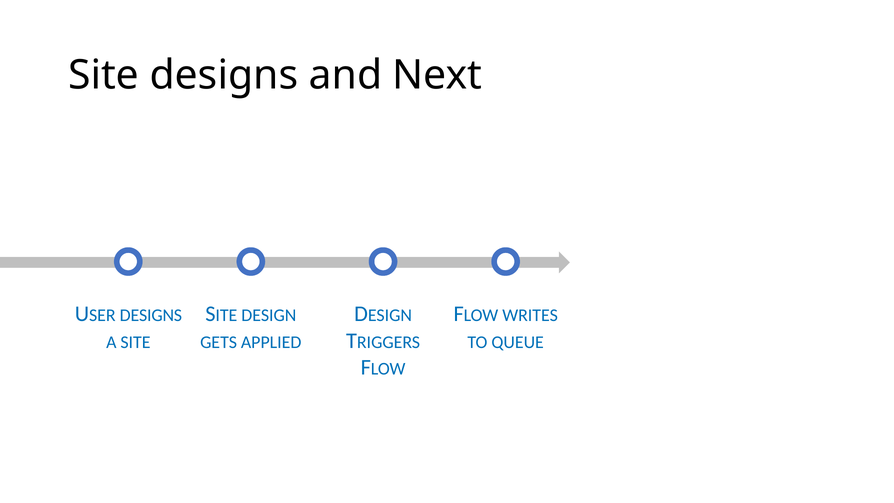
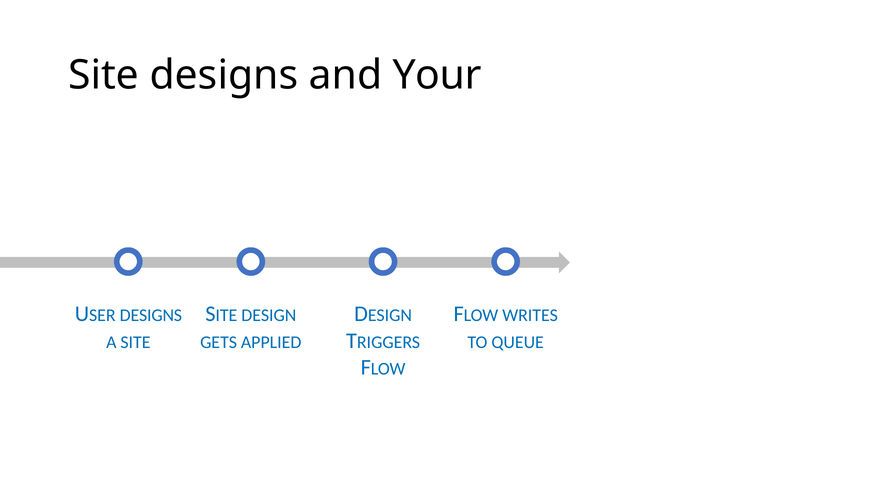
Next: Next -> Your (437, 75)
